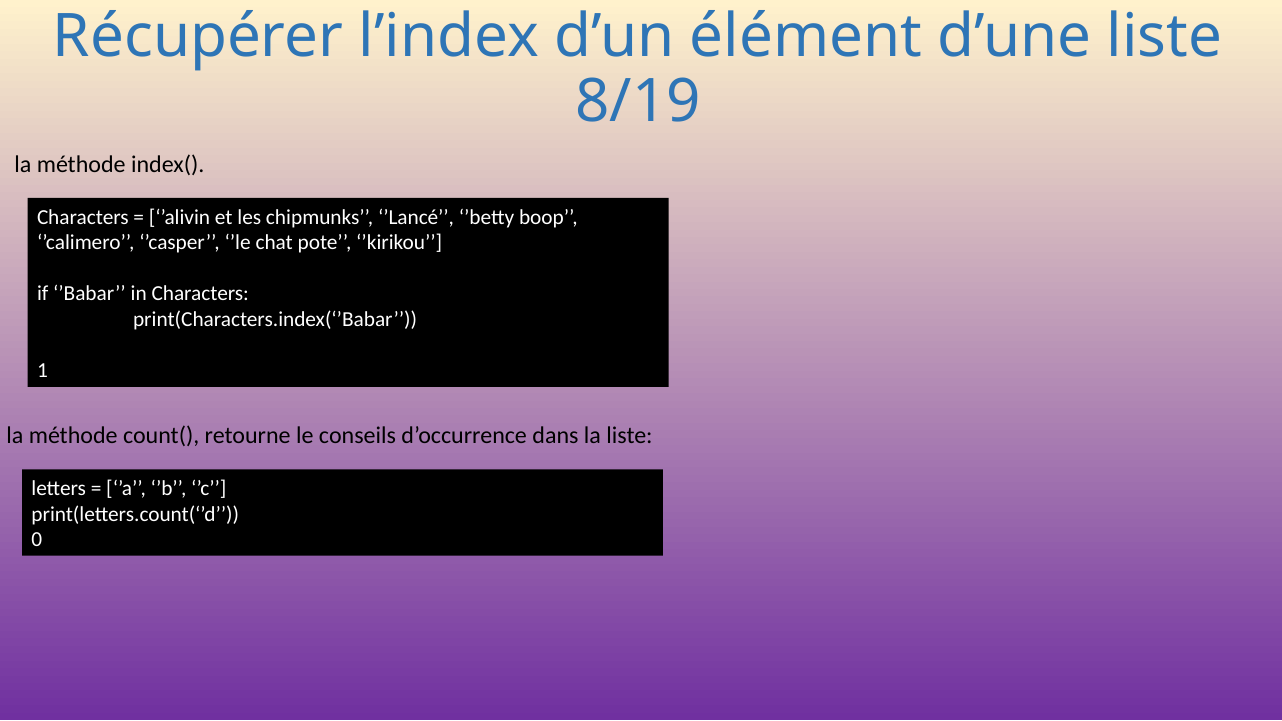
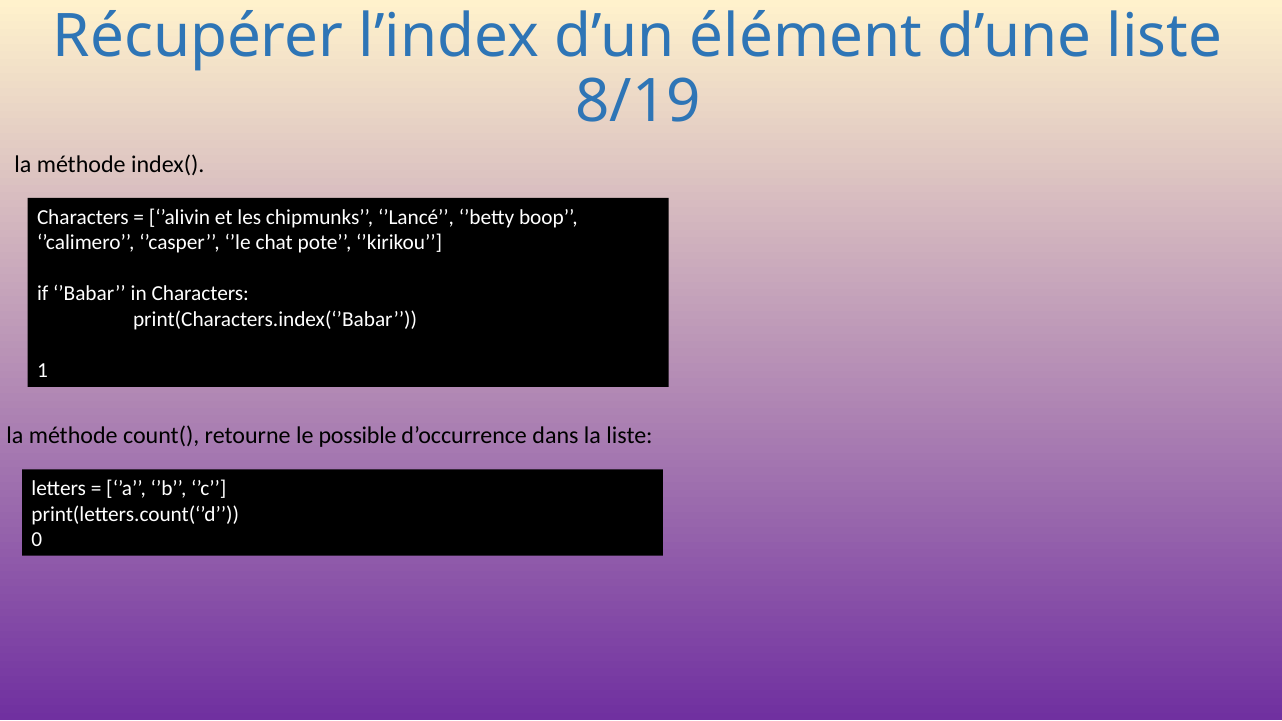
conseils: conseils -> possible (358, 436)
